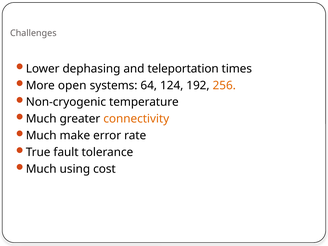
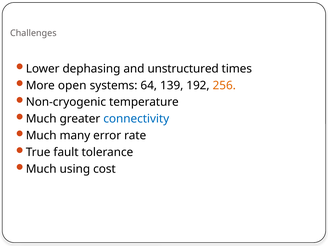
teleportation: teleportation -> unstructured (183, 69)
124: 124 -> 139 (172, 85)
connectivity colour: orange -> blue (136, 119)
make: make -> many (75, 136)
